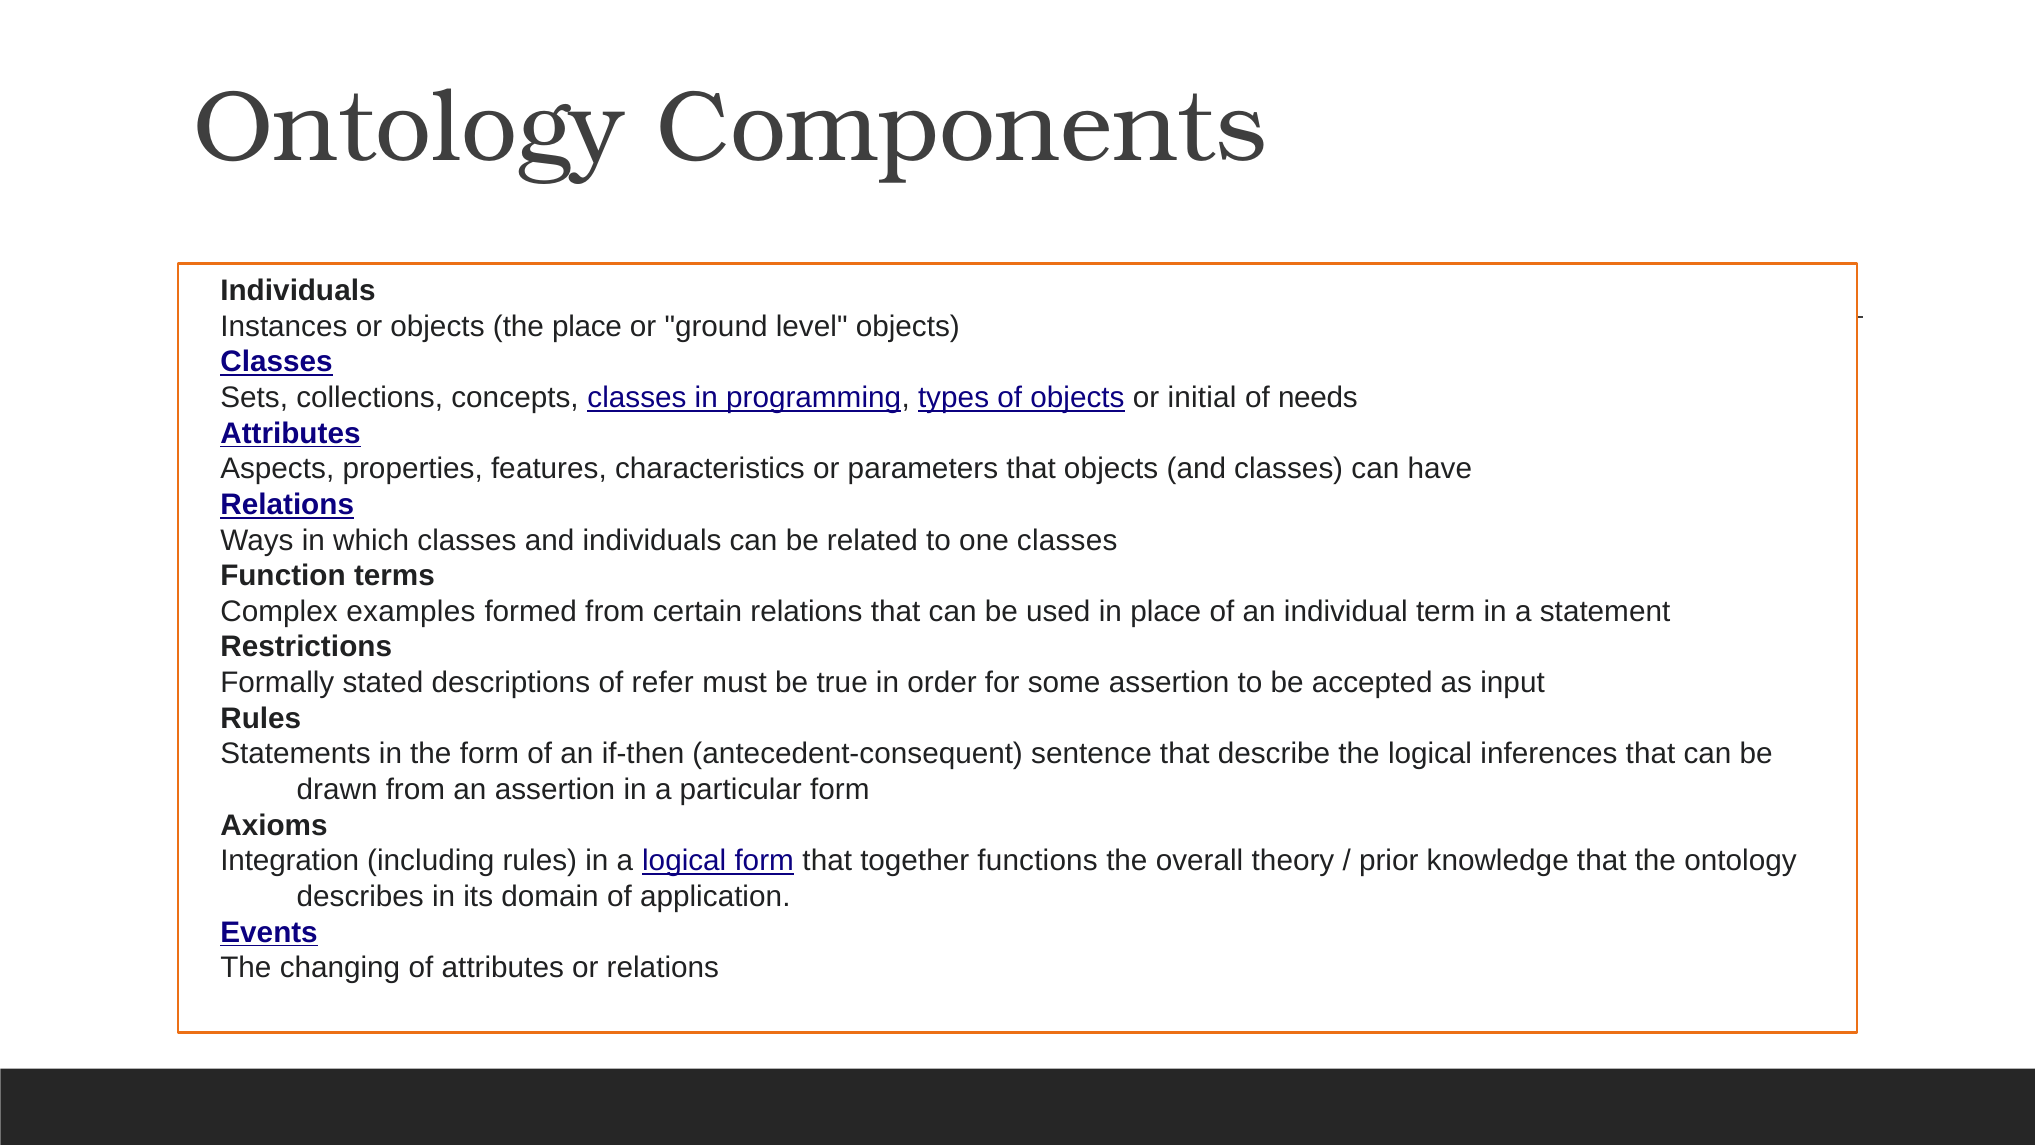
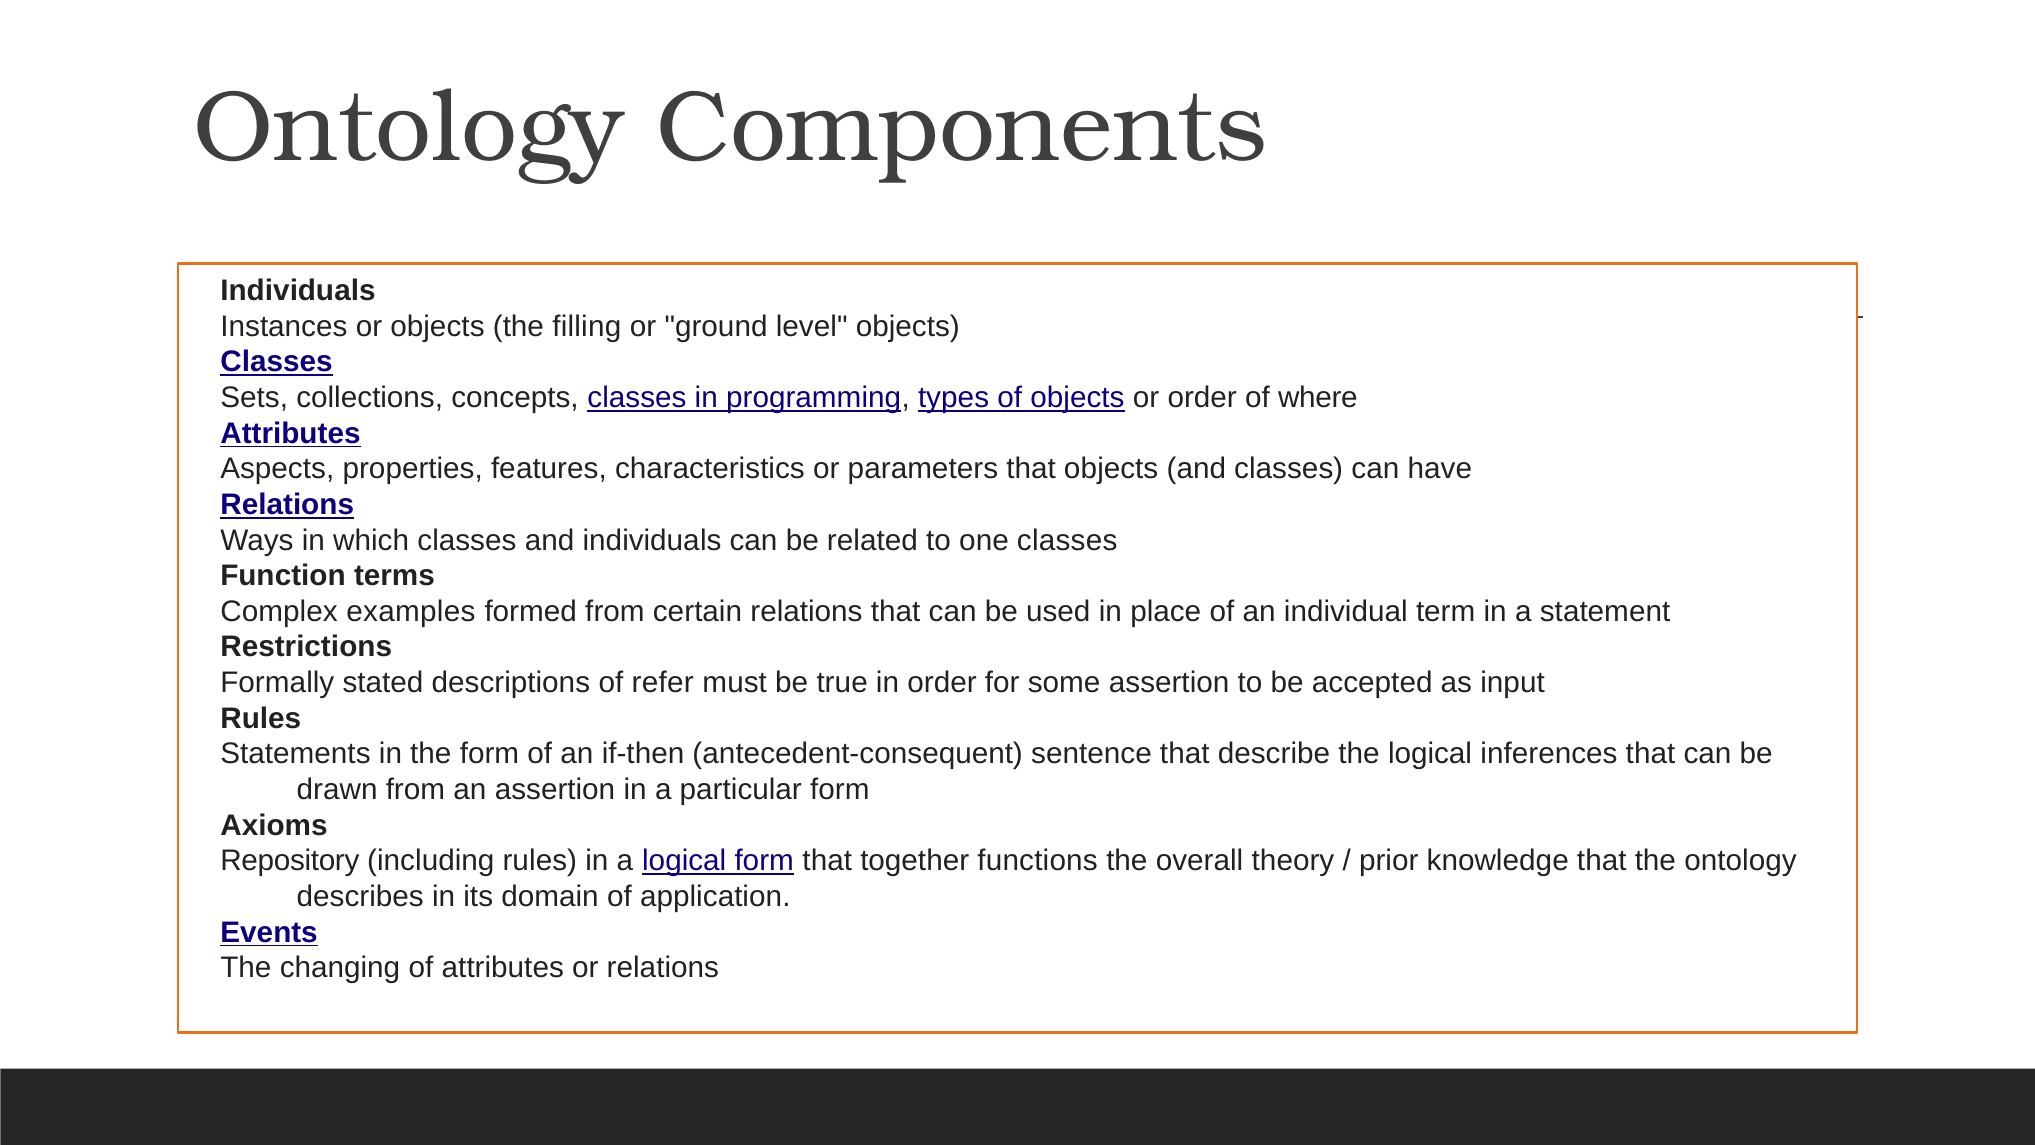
the place: place -> filling (587, 326)
or initial: initial -> order (1202, 398)
needs: needs -> where (1318, 398)
Integration: Integration -> Repository (290, 861)
